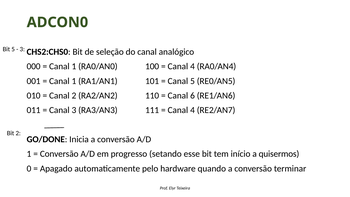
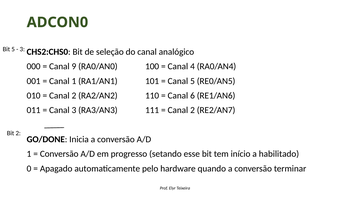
1: 1 -> 9 (74, 66)
4: 4 -> 2 (193, 110)
quisermos: quisermos -> habilitado (279, 154)
